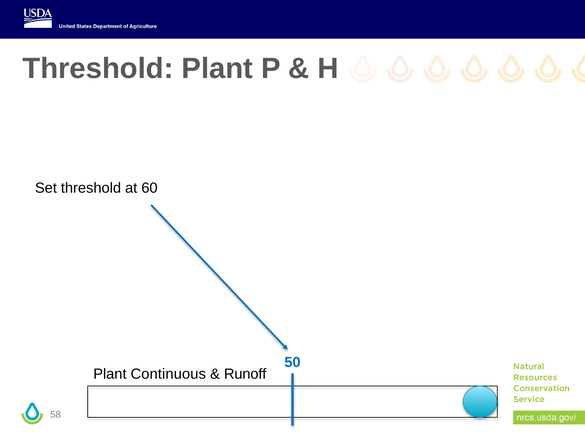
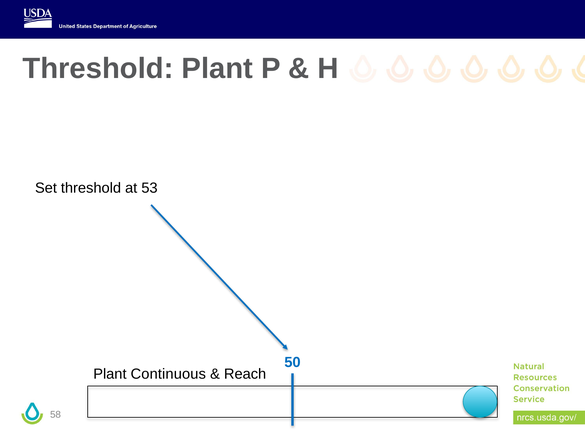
60: 60 -> 53 (149, 188)
Runoff: Runoff -> Reach (245, 374)
